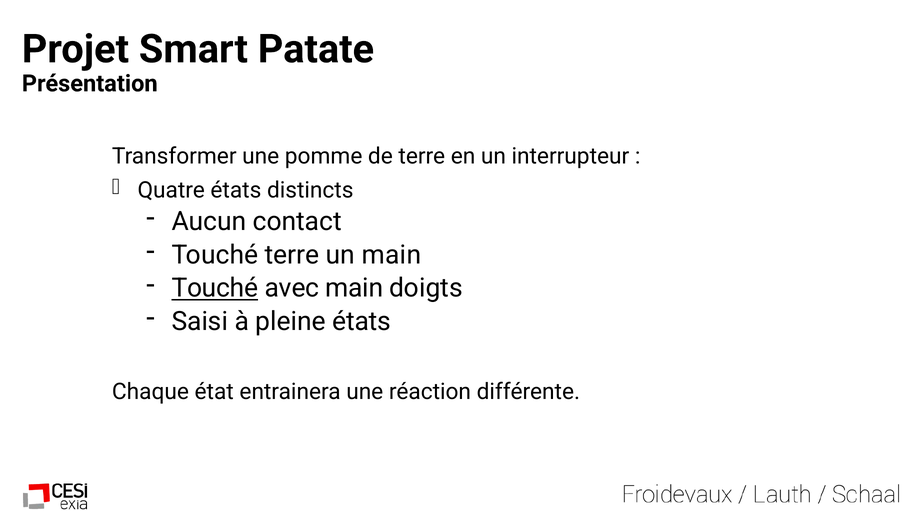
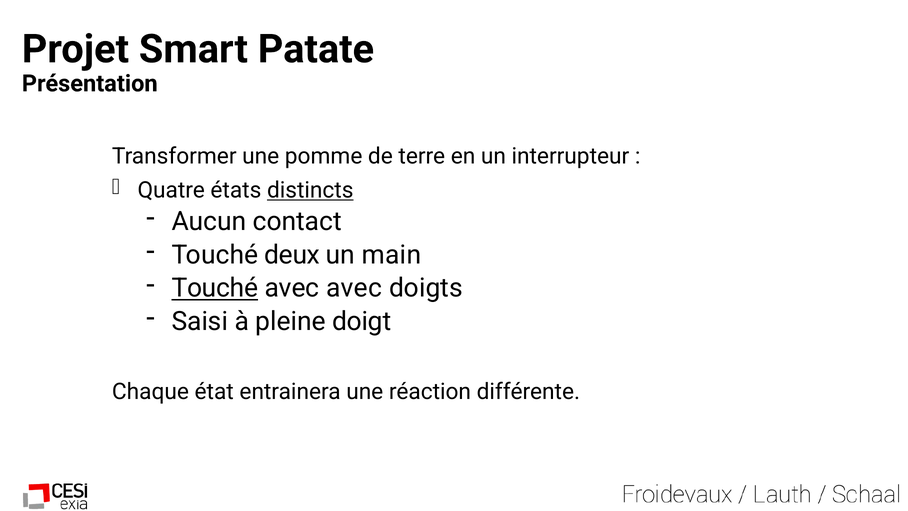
distincts underline: none -> present (310, 190)
Touché terre: terre -> deux (292, 255)
avec main: main -> avec (354, 288)
pleine états: états -> doigt (362, 321)
